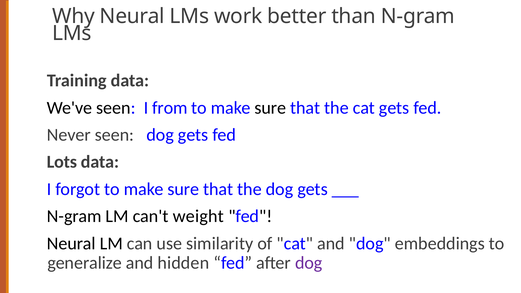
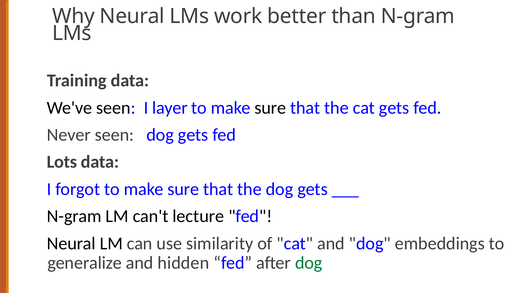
from: from -> layer (170, 108)
weight: weight -> lecture (198, 216)
dog colour: purple -> green (309, 263)
